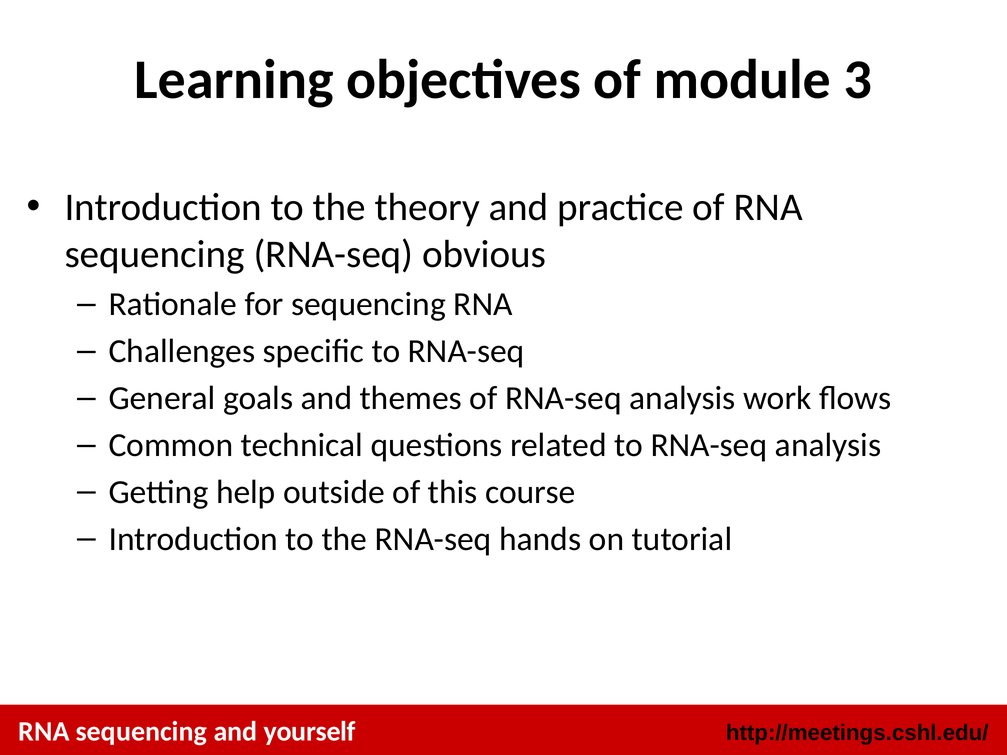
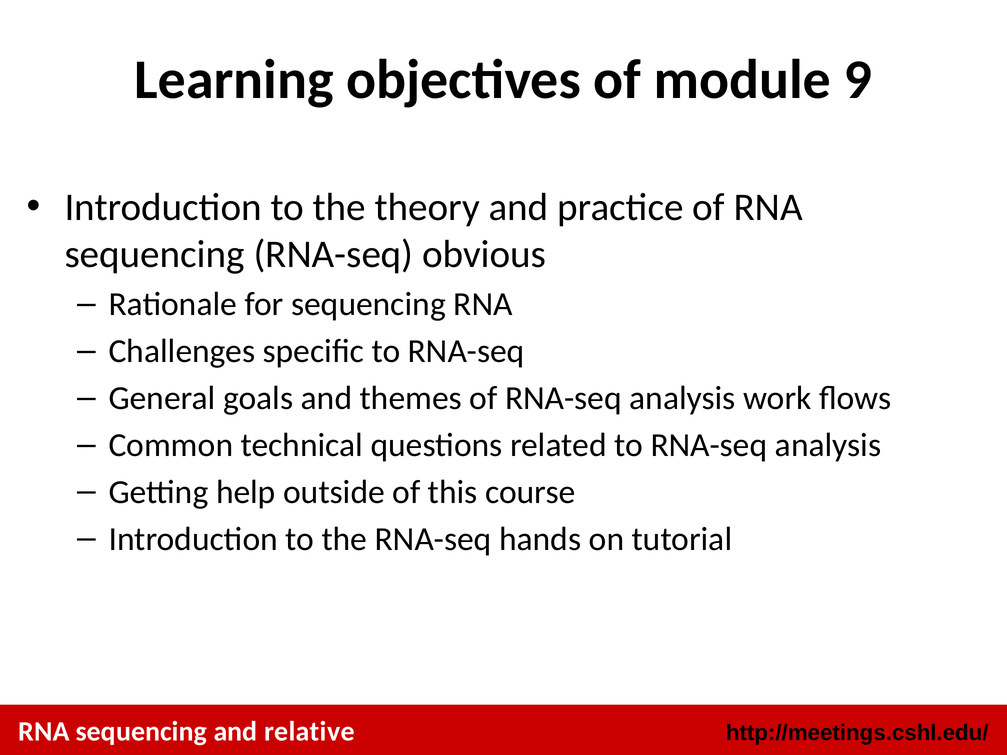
3: 3 -> 9 (858, 80)
yourself: yourself -> relative (309, 732)
